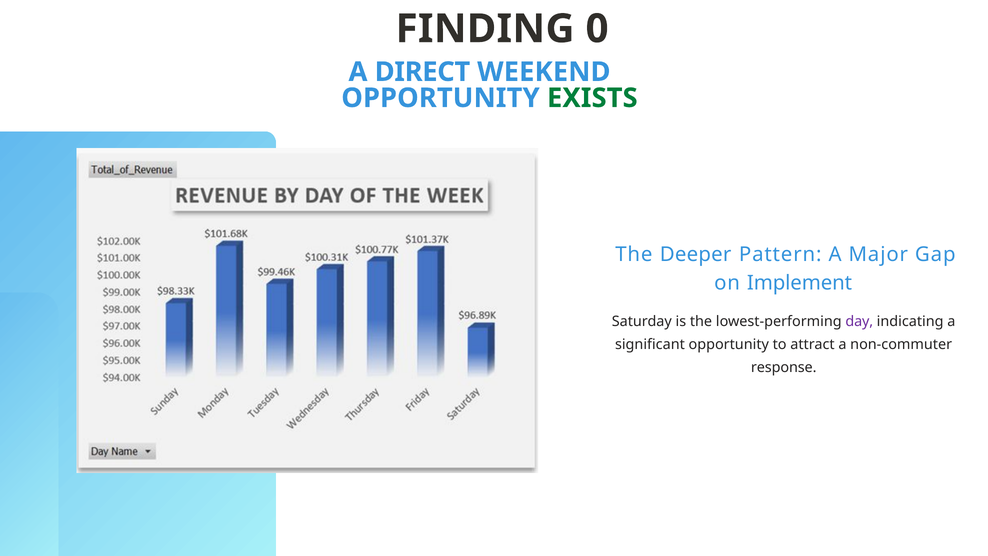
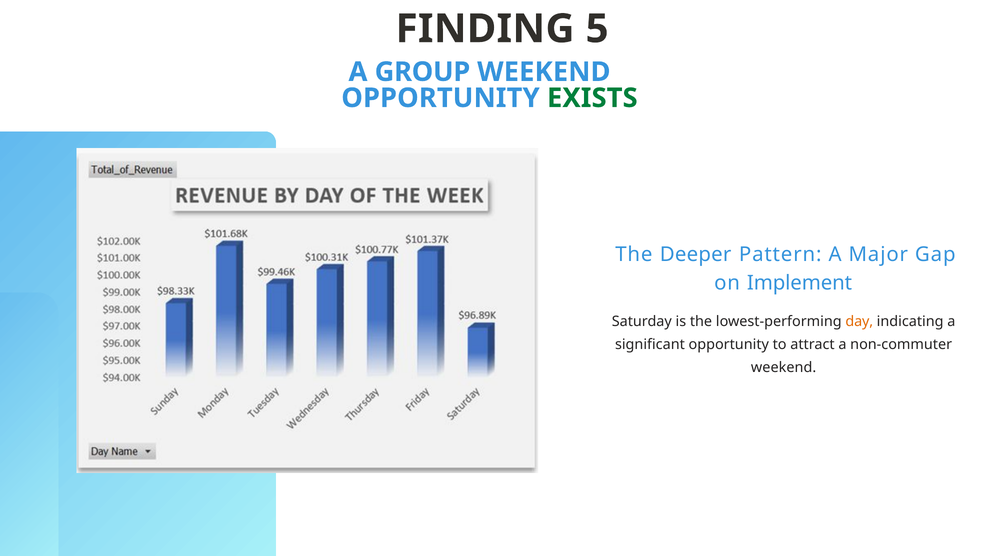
0: 0 -> 5 (597, 29)
DIRECT: DIRECT -> GROUP (422, 72)
day colour: purple -> orange (859, 321)
response: response -> weekend (784, 367)
